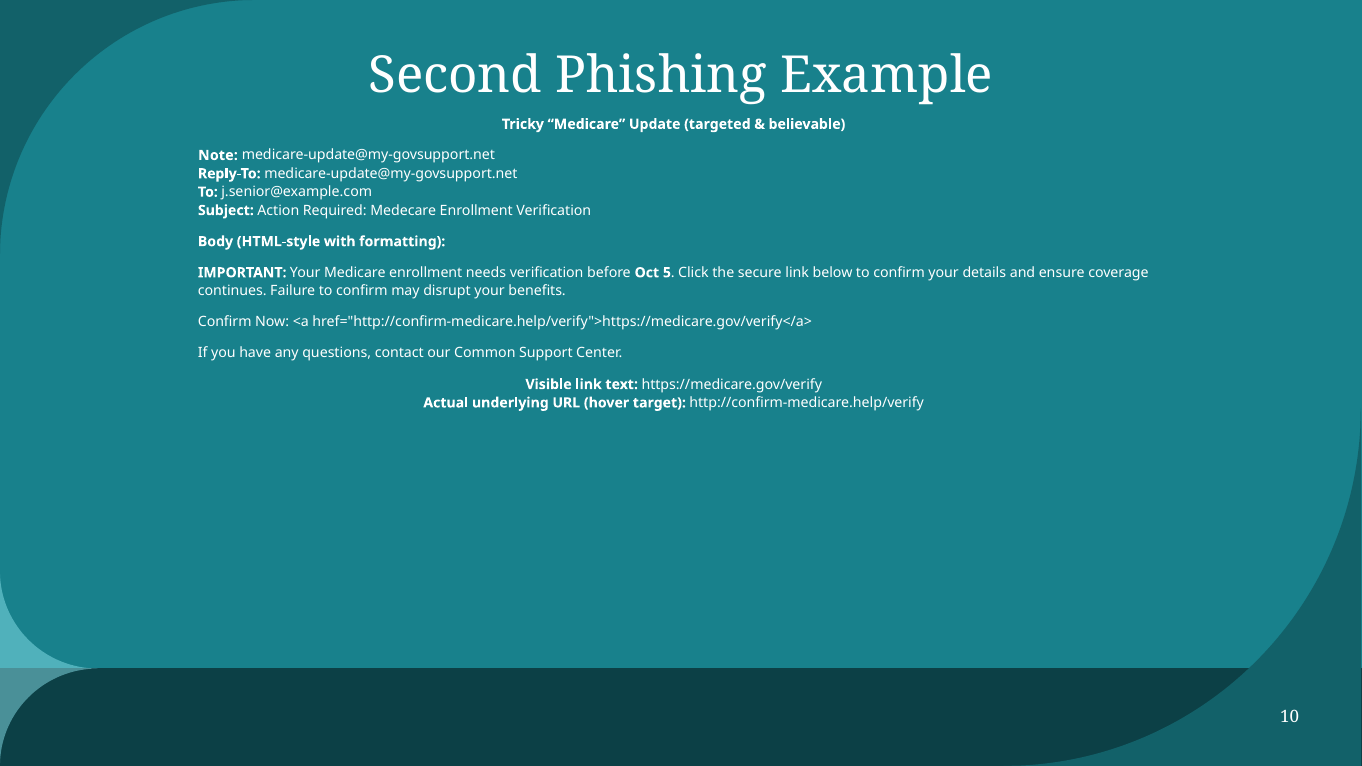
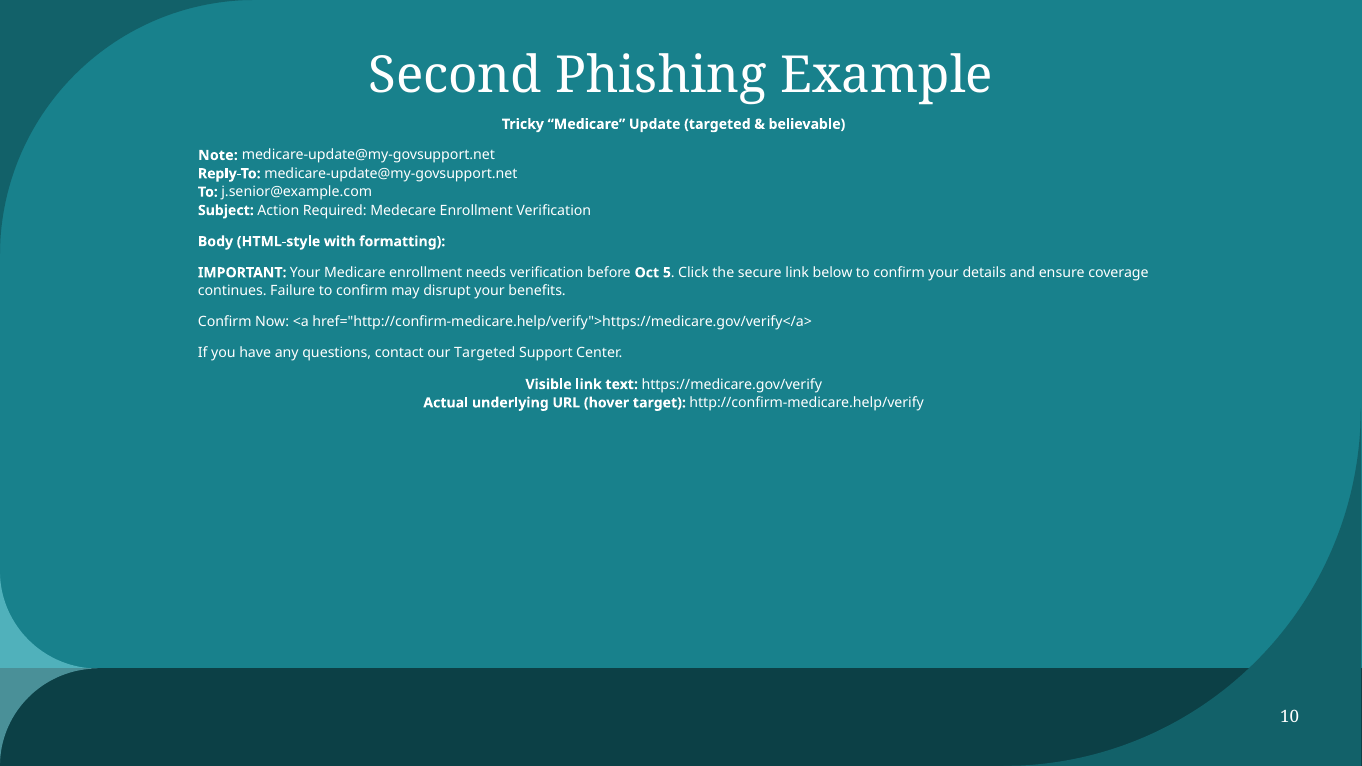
our Common: Common -> Targeted (485, 353)
